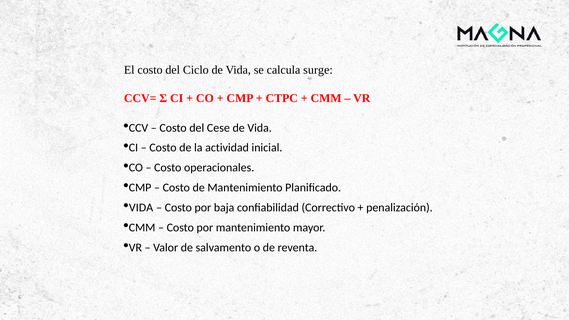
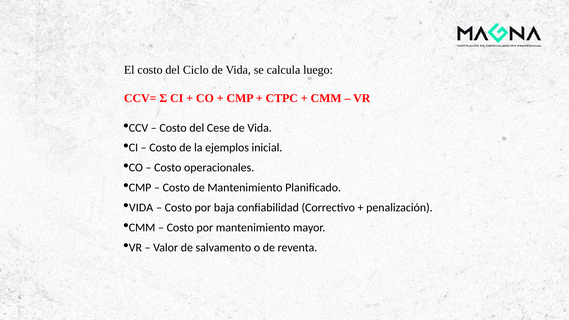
surge: surge -> luego (318, 70)
actividad: actividad -> ejemplos (227, 148)
